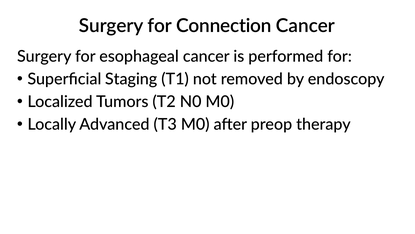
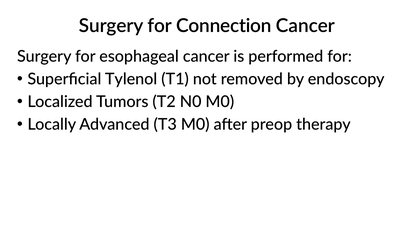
Staging: Staging -> Tylenol (131, 79)
